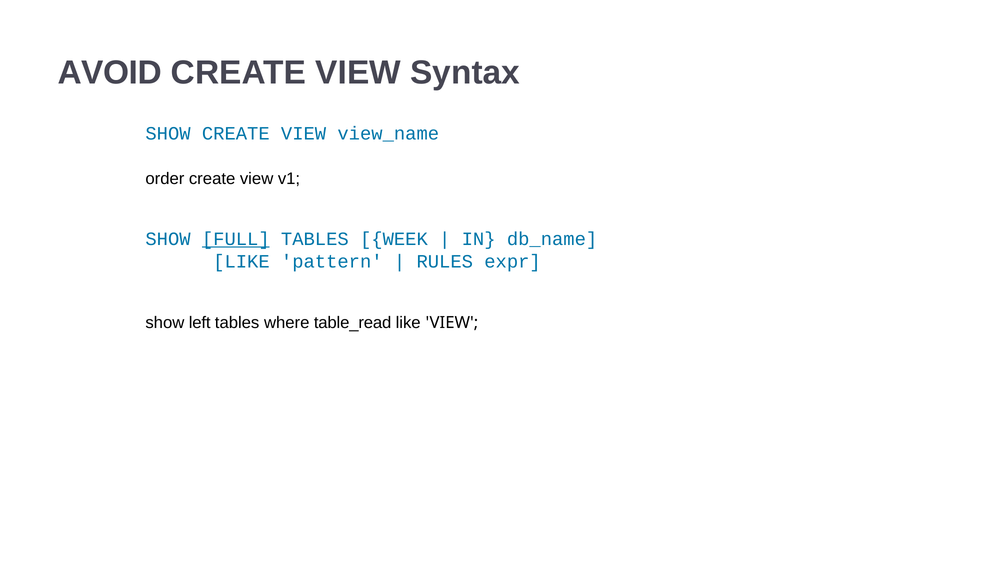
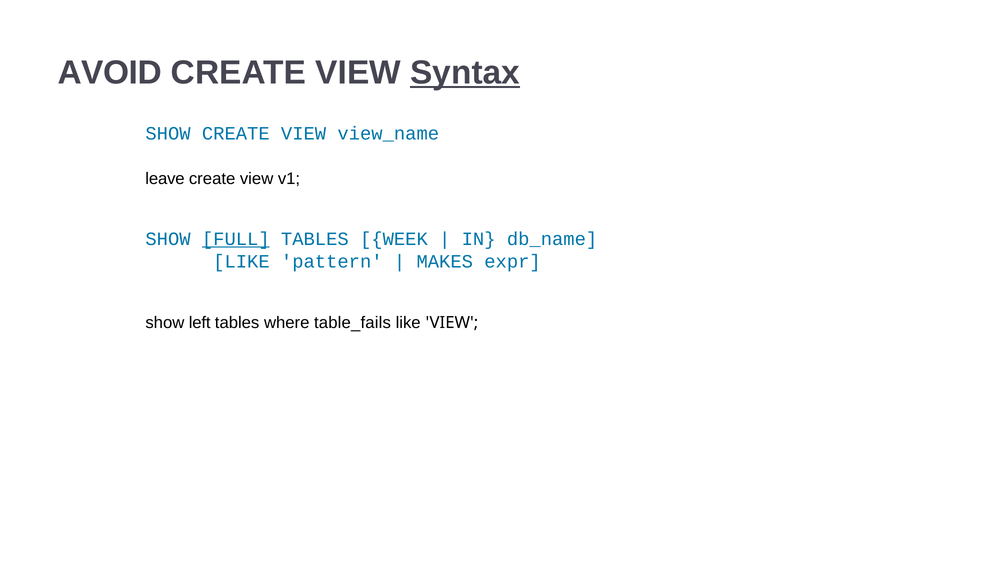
Syntax underline: none -> present (465, 73)
order: order -> leave (165, 179)
RULES: RULES -> MAKES (445, 262)
table_read: table_read -> table_fails (352, 323)
